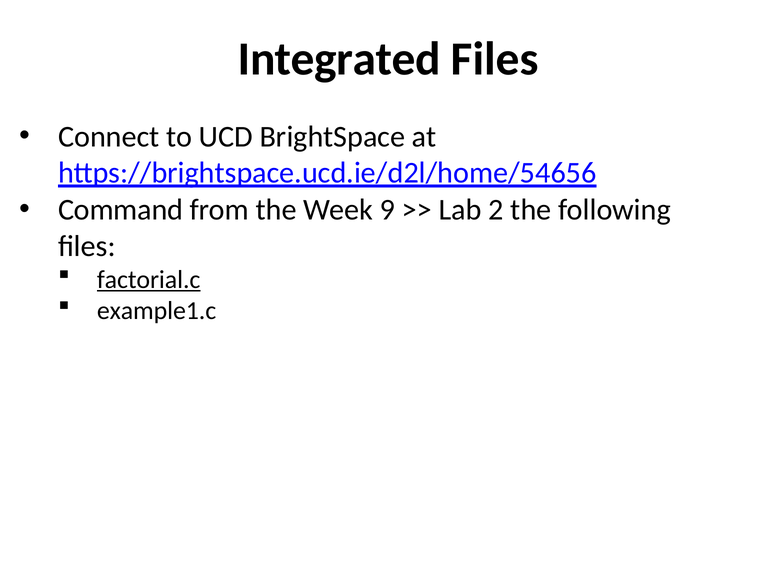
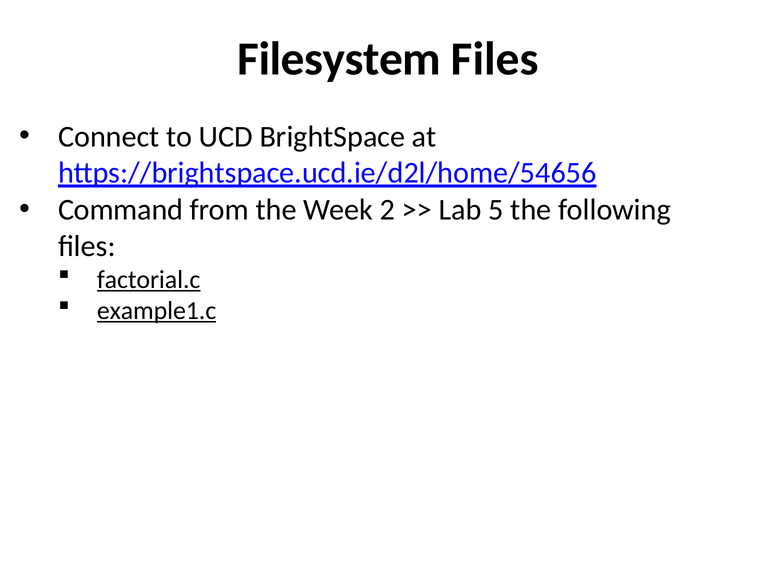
Integrated: Integrated -> Filesystem (339, 59)
9: 9 -> 2 (387, 210)
2: 2 -> 5 (496, 210)
example1.c underline: none -> present (157, 311)
